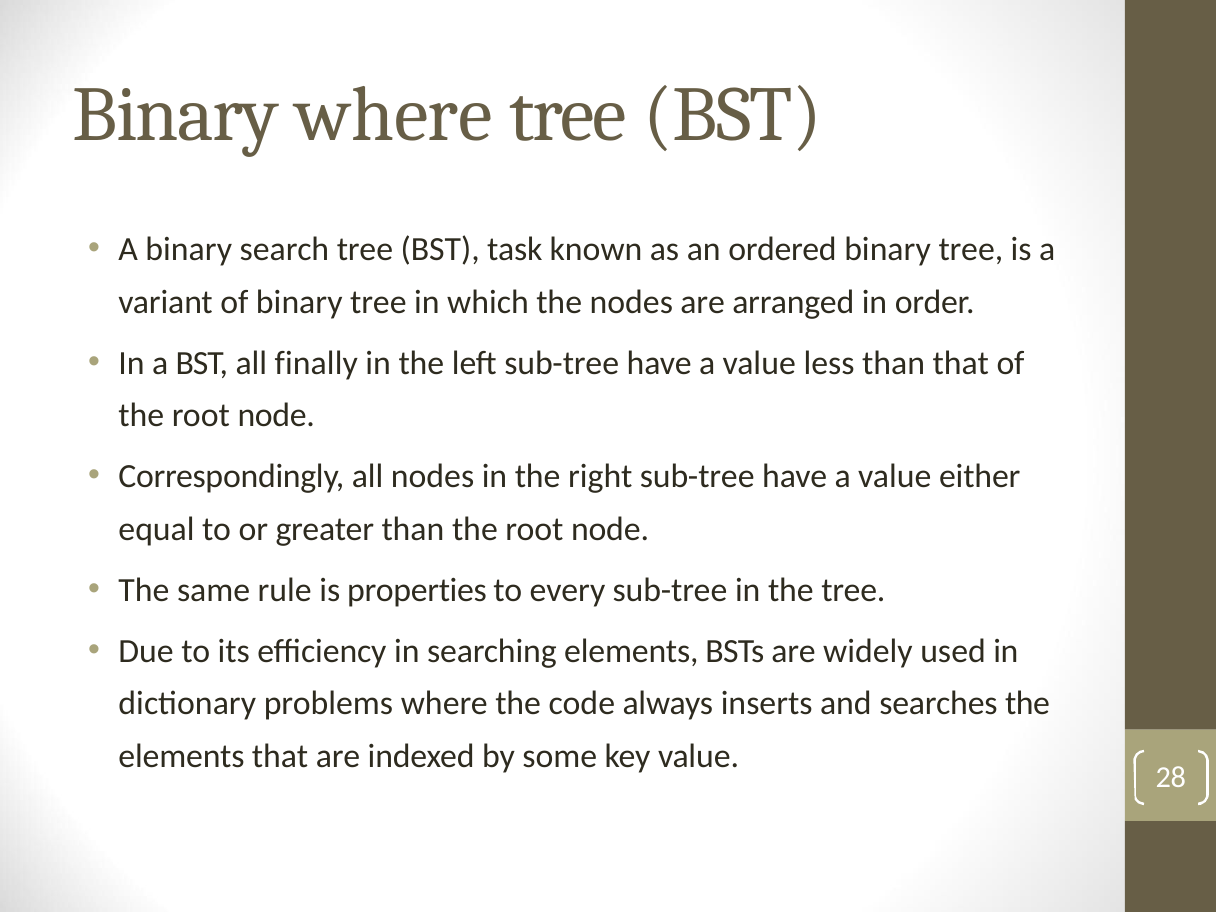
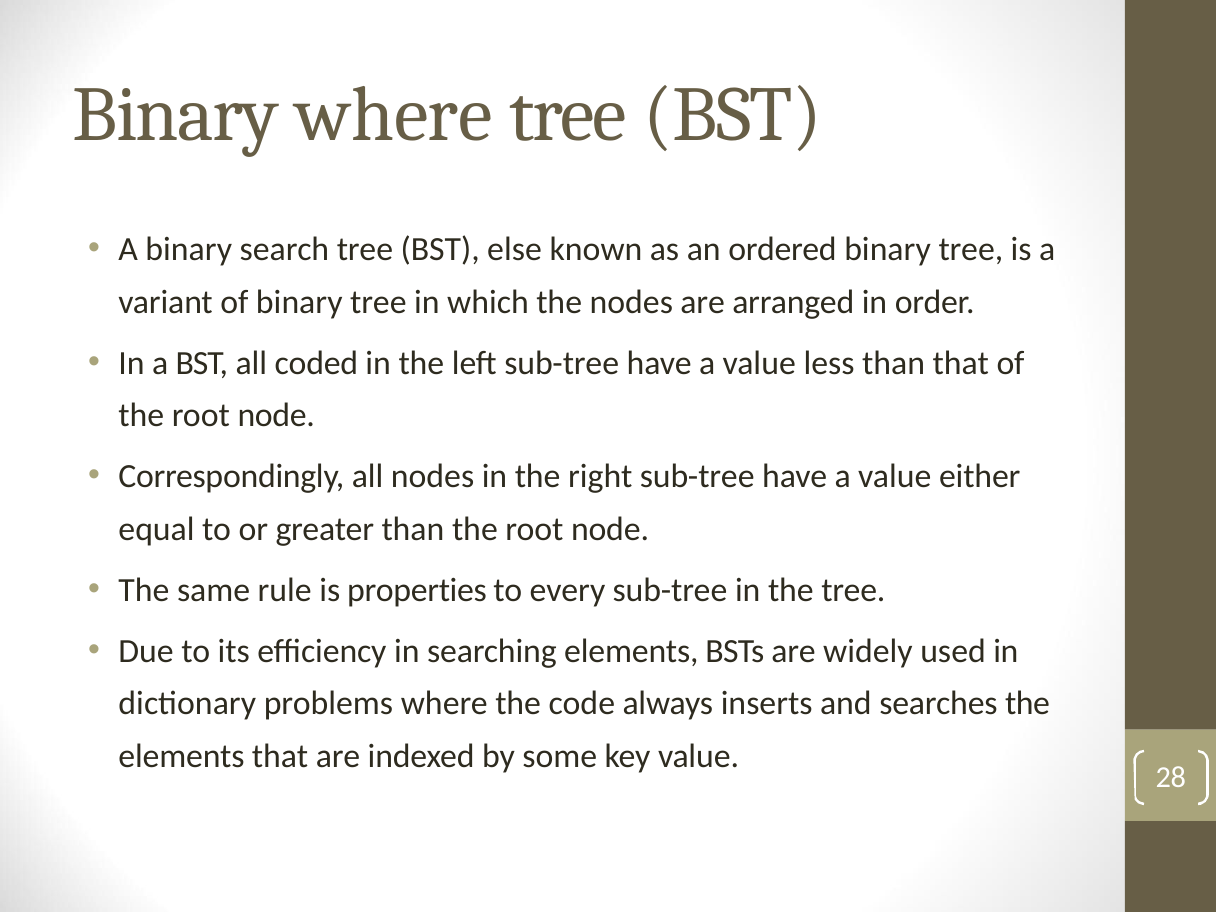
task: task -> else (515, 250)
finally: finally -> coded (316, 363)
